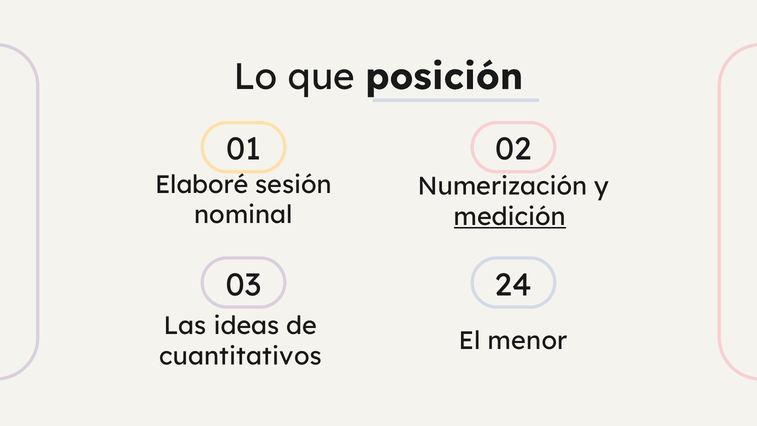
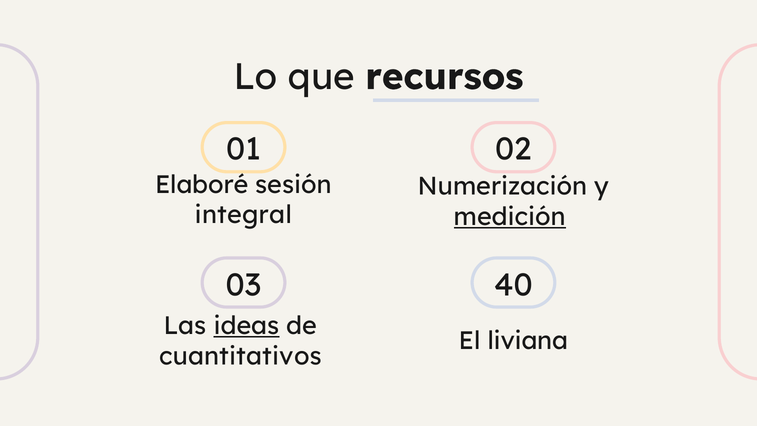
posición: posición -> recursos (444, 77)
nominal: nominal -> integral (243, 215)
24: 24 -> 40 (513, 285)
ideas underline: none -> present (246, 326)
menor: menor -> liviana (528, 341)
